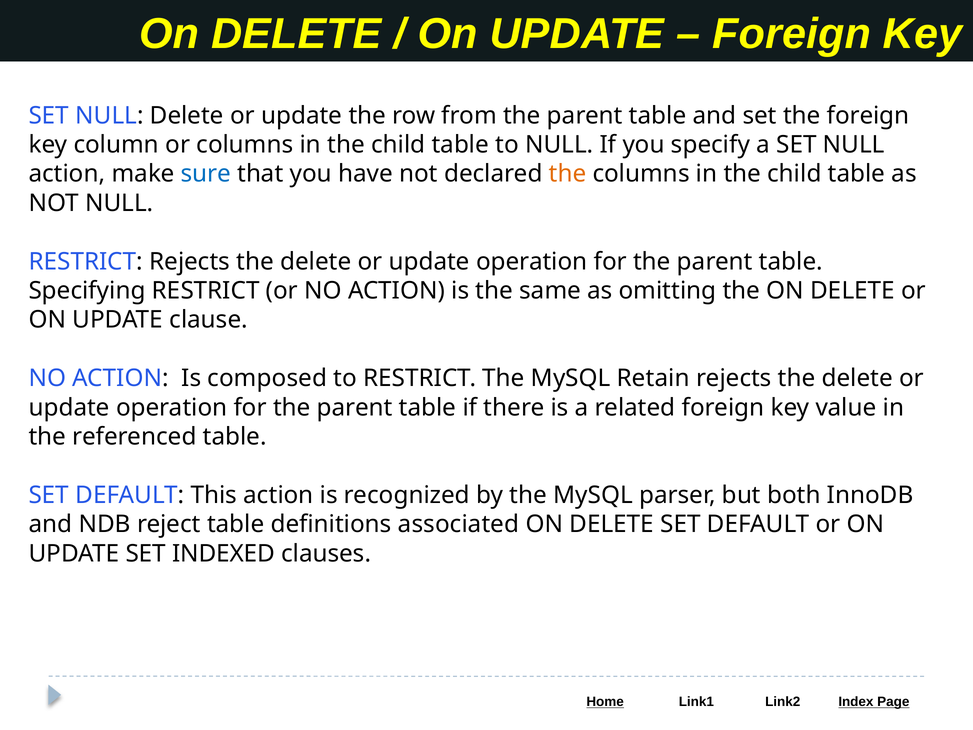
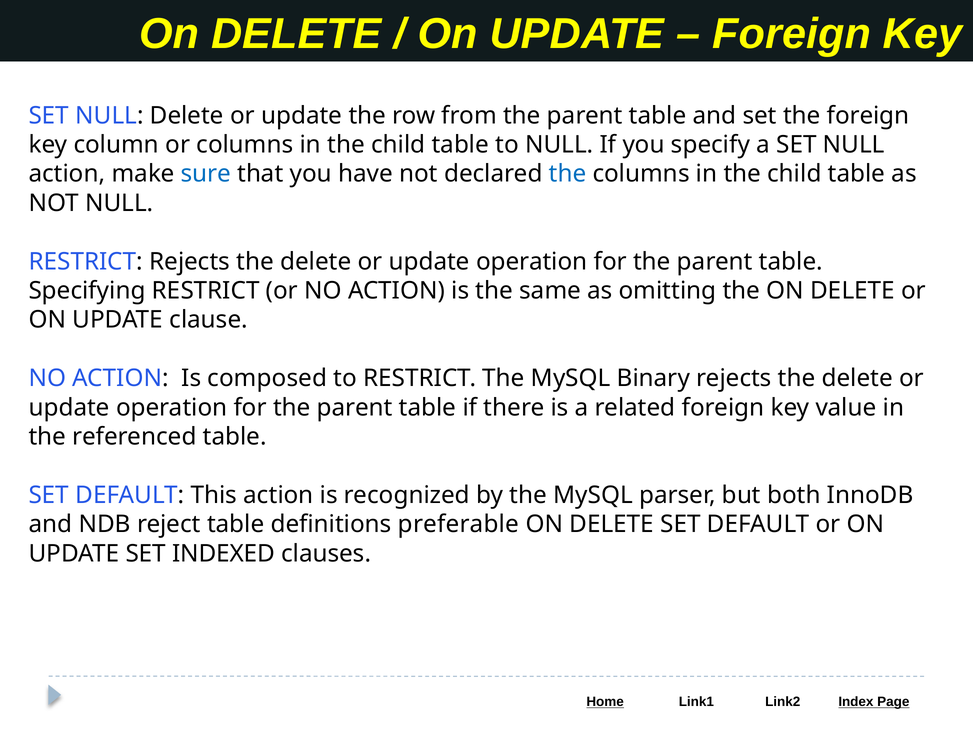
the colour: orange -> blue (568, 174)
Retain: Retain -> Binary (653, 378)
associated: associated -> preferable (458, 524)
